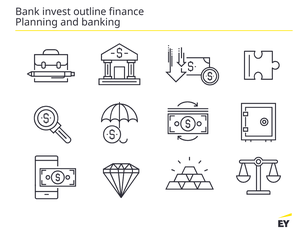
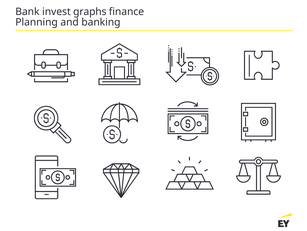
outline: outline -> graphs (90, 12)
